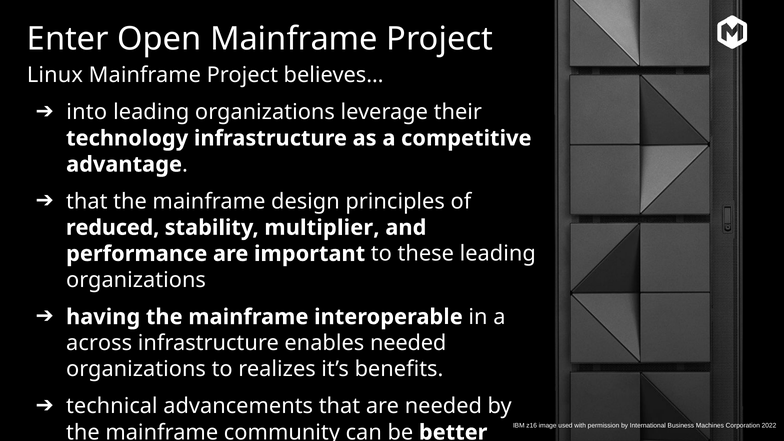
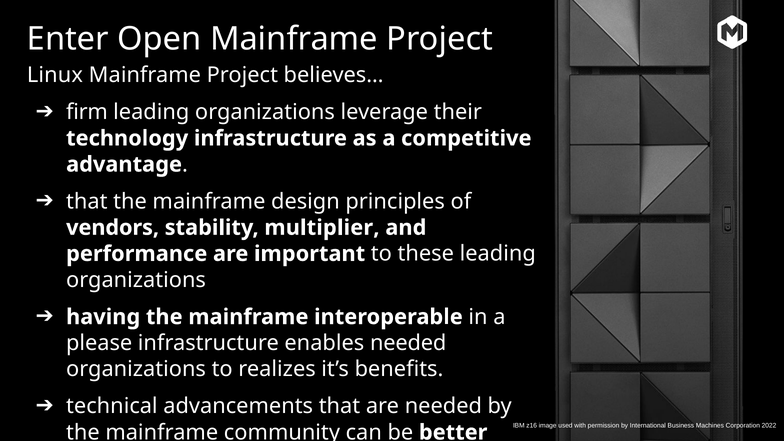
into: into -> firm (87, 112)
reduced: reduced -> vendors (113, 228)
across: across -> please (99, 343)
